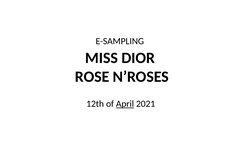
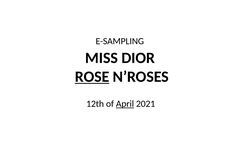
ROSE underline: none -> present (92, 77)
